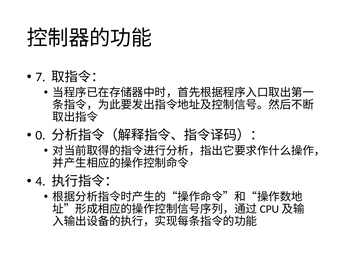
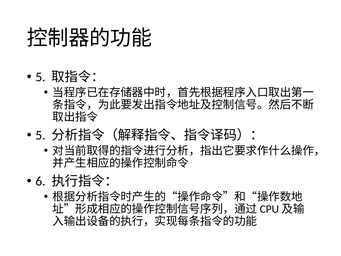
7: 7 -> 5 (40, 77)
0: 0 -> 5 (40, 135)
4: 4 -> 6 (40, 181)
